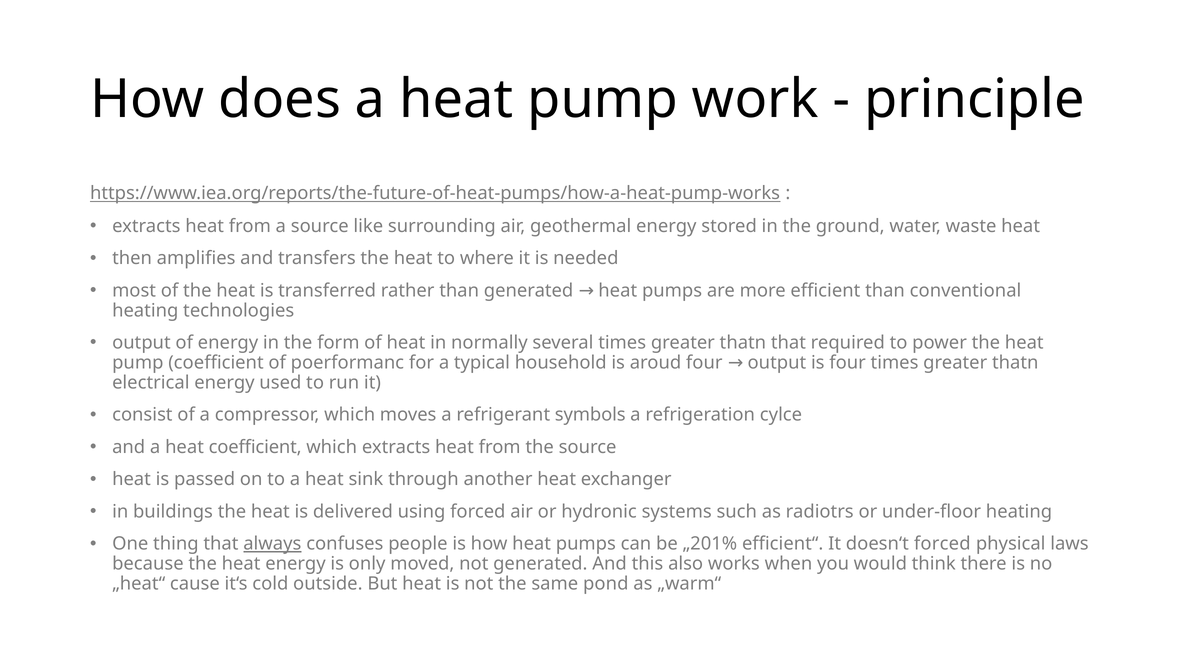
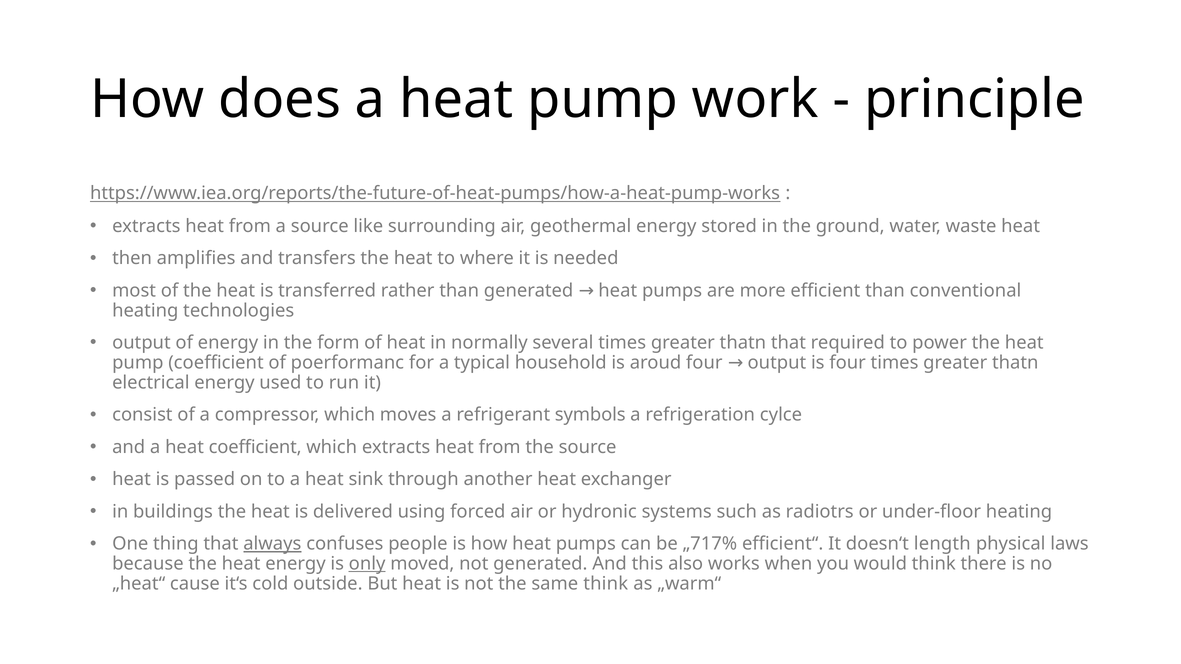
„201%: „201% -> „717% (710, 544)
doesn‘t forced: forced -> length (942, 544)
only underline: none -> present (367, 564)
same pond: pond -> think (606, 584)
